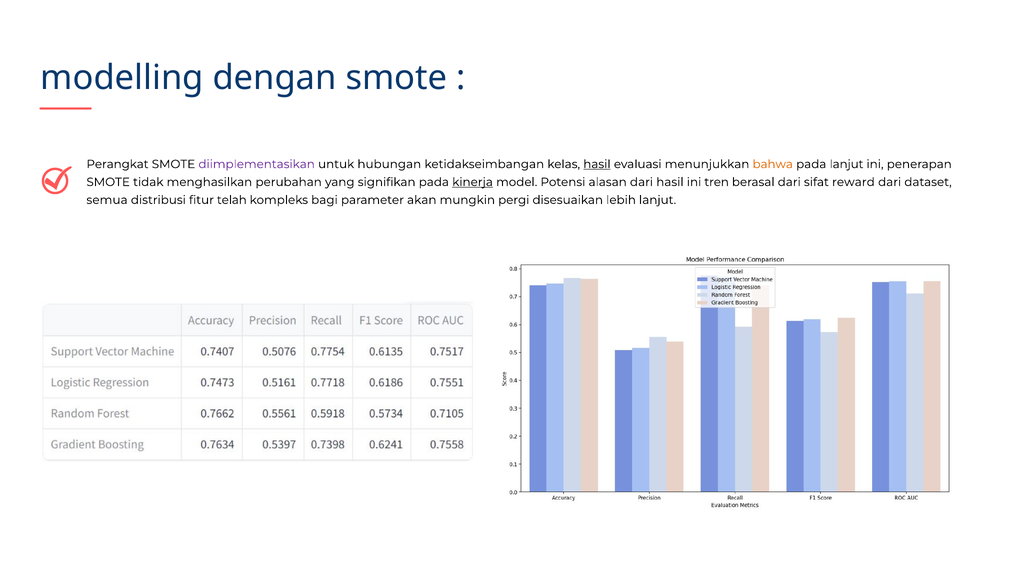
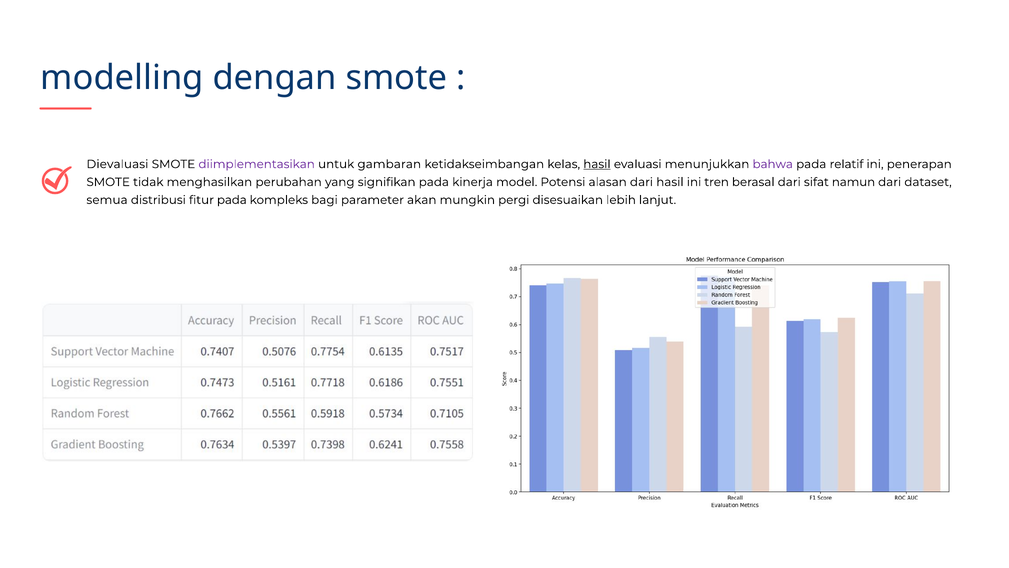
Perangkat: Perangkat -> Dievaluasi (117, 164)
hubungan: hubungan -> gambaran (389, 164)
bahwa colour: orange -> purple (773, 164)
pada lanjut: lanjut -> relatif (846, 164)
kinerja underline: present -> none (473, 182)
reward: reward -> namun (854, 182)
fitur telah: telah -> pada (232, 200)
